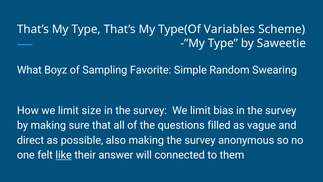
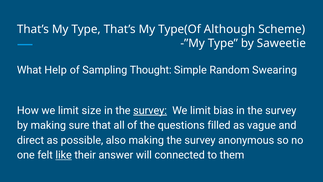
Variables: Variables -> Although (229, 29)
Boyz: Boyz -> Help (56, 70)
Favorite: Favorite -> Thought (151, 70)
survey underline: none -> present (150, 110)
